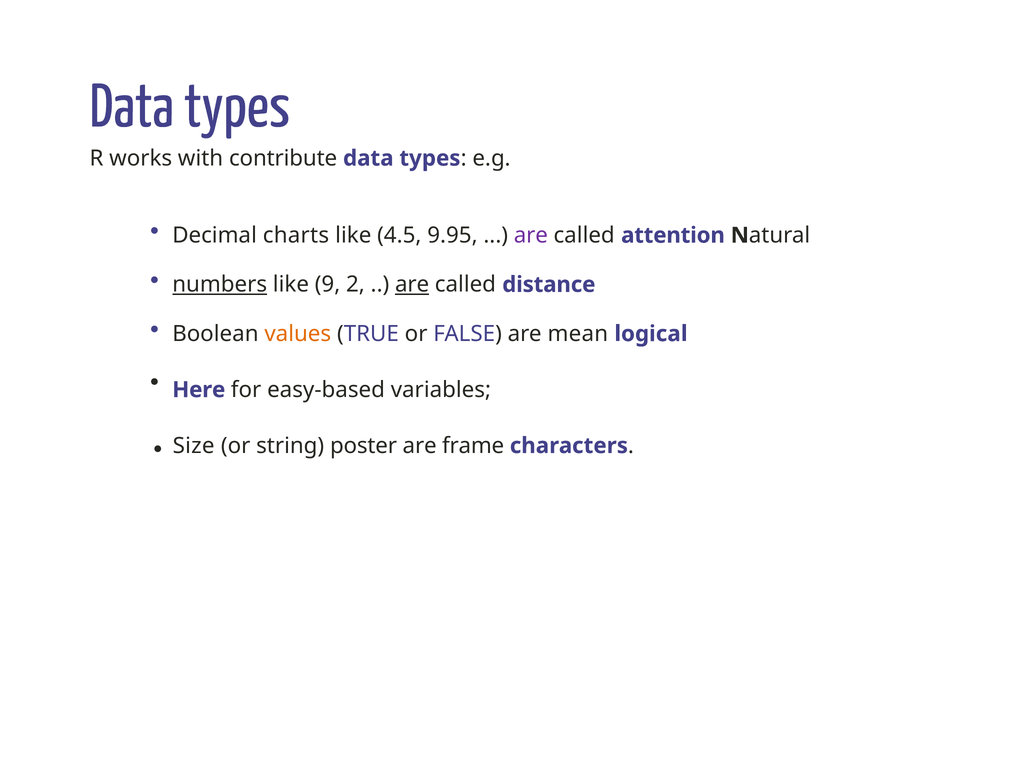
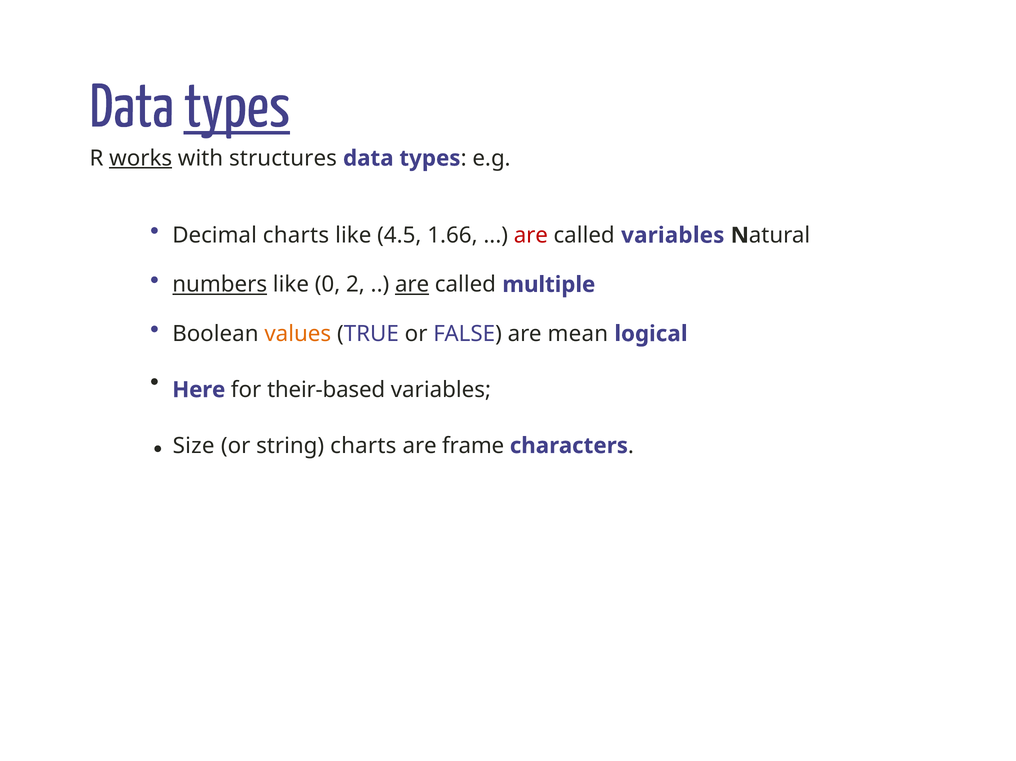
types underline: none -> present (237, 106)
works underline: none -> present (141, 158)
contribute: contribute -> structures (283, 158)
9.95: 9.95 -> 1.66 (452, 235)
are colour: purple -> red (531, 235)
called attention: attention -> variables (673, 235)
9: 9 -> 0 (328, 285)
distance: distance -> multiple (549, 285)
easy-based: easy-based -> their-based (326, 390)
string poster: poster -> charts (363, 446)
